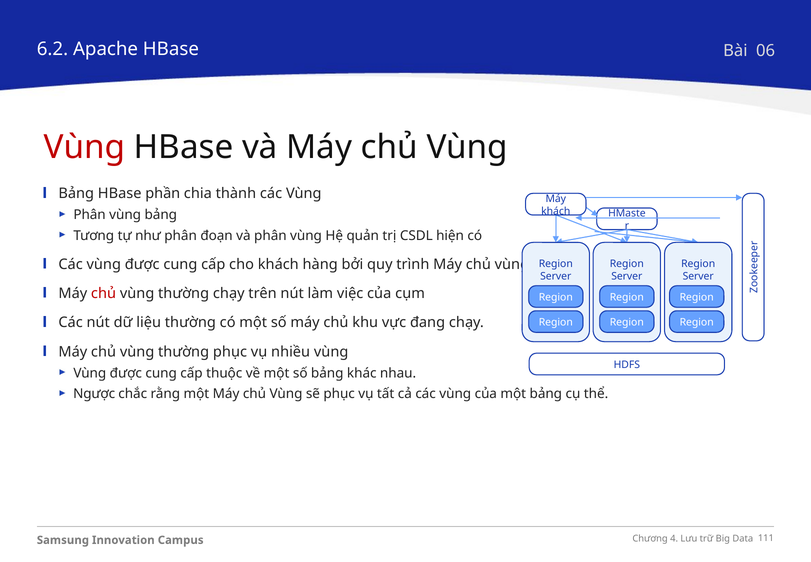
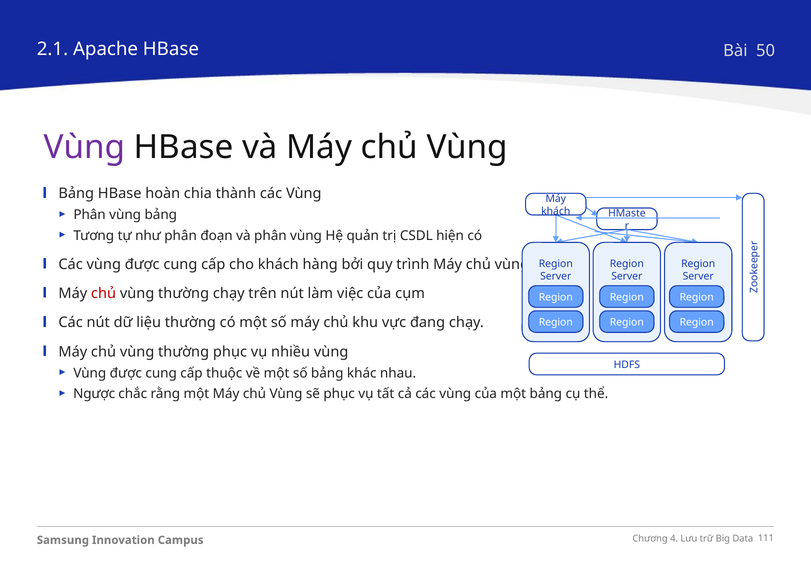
6.2: 6.2 -> 2.1 (52, 49)
06: 06 -> 50 (766, 51)
Vùng colour: red -> purple (85, 147)
phần: phần -> hoàn (163, 193)
